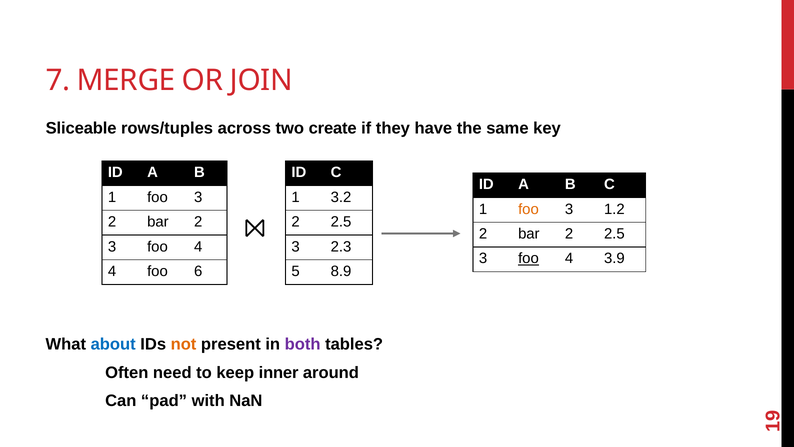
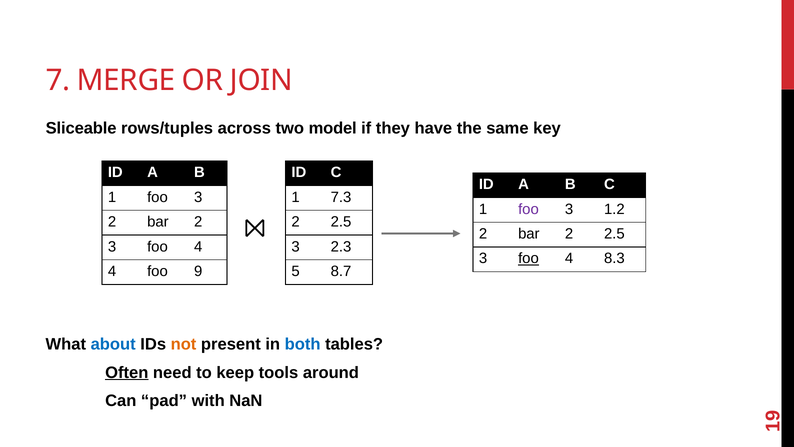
create: create -> model (333, 128)
3.2: 3.2 -> 7.3 (341, 197)
foo colour: orange -> purple (528, 209)
3.9: 3.9 -> 8.3 (614, 258)
foo 6: 6 -> 9 (198, 271)
8.9: 8.9 -> 8.7 (341, 271)
both colour: purple -> blue (303, 344)
Often underline: none -> present (127, 372)
inner: inner -> tools (278, 372)
